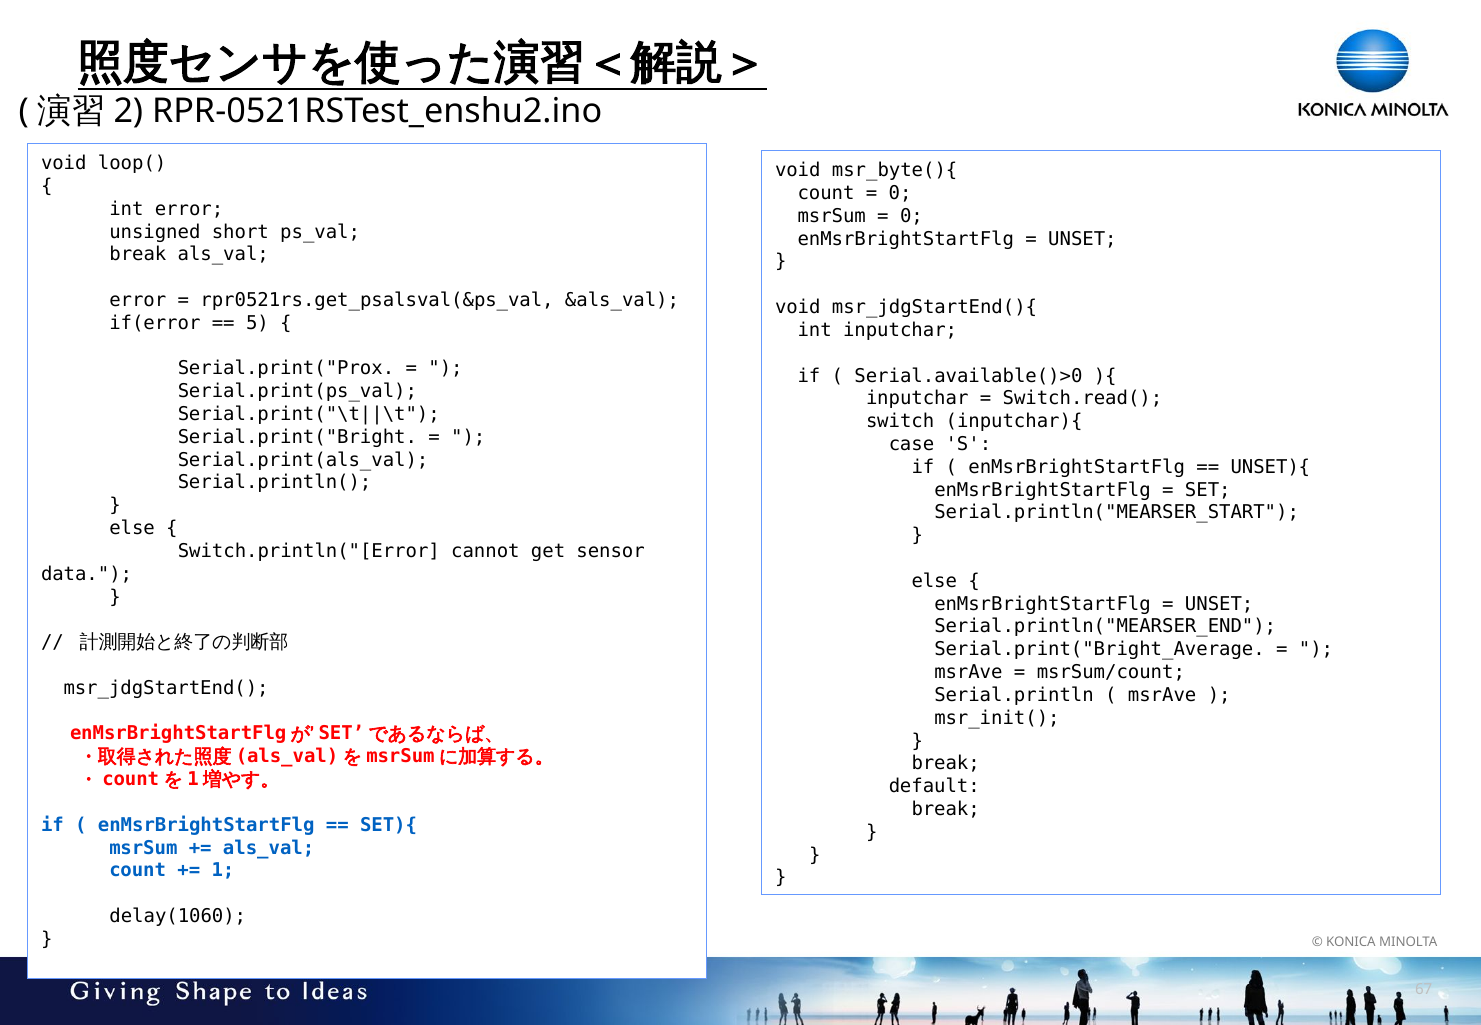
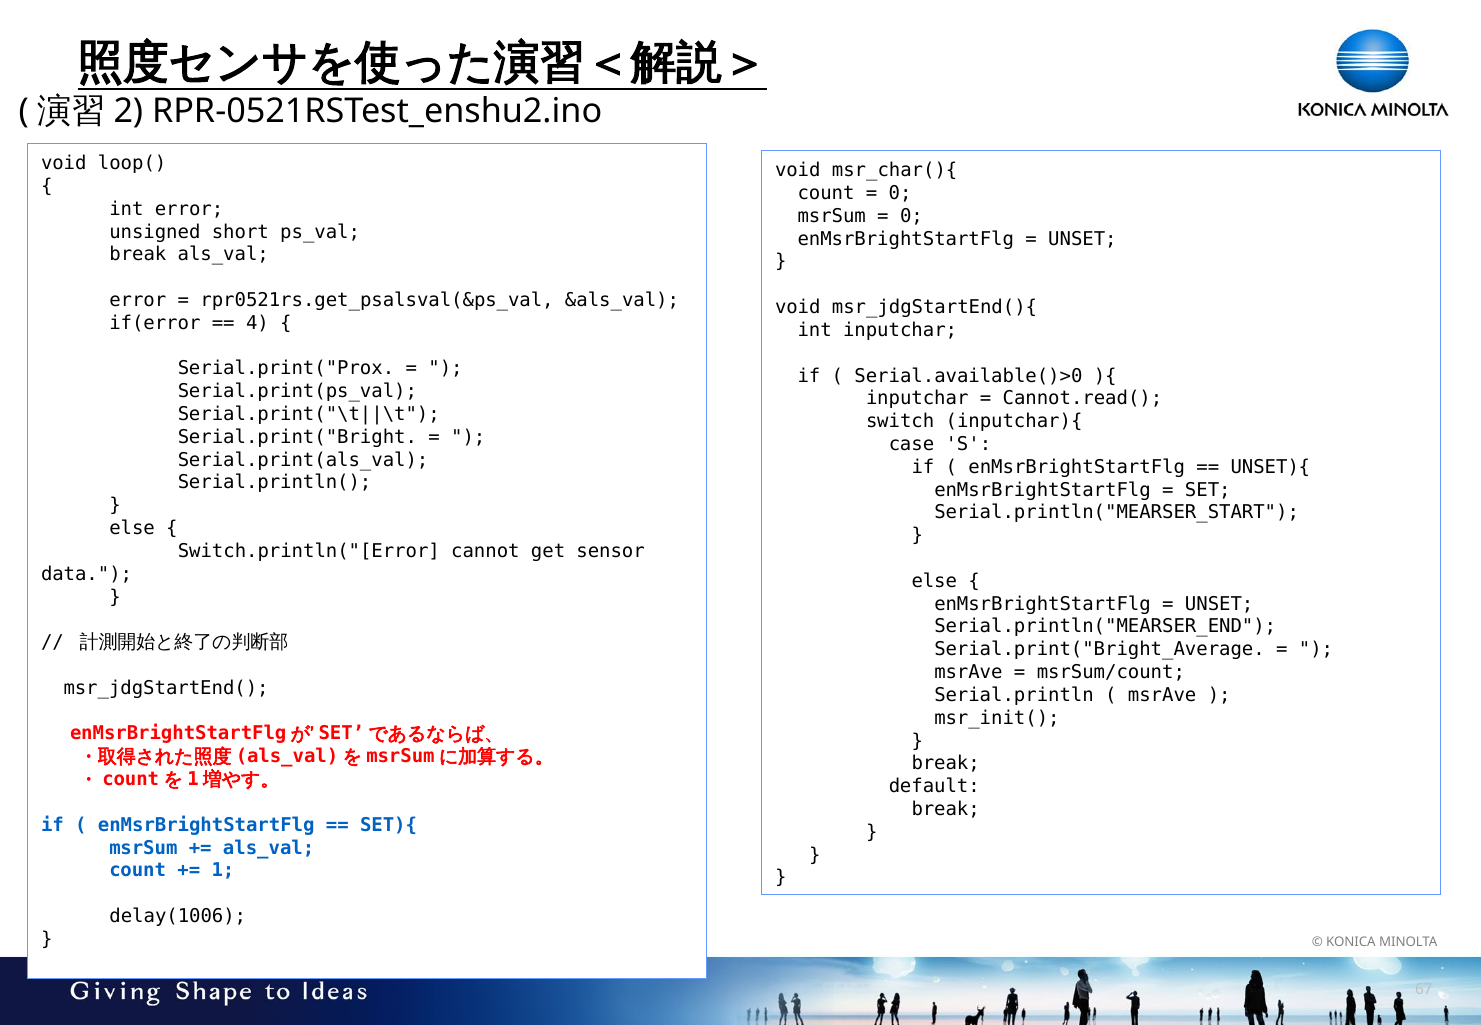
msr_byte(){: msr_byte(){ -> msr_char(){ (895, 170)
5: 5 -> 4 (257, 323)
Switch.read(: Switch.read( -> Cannot.read( (1082, 399)
delay(1060: delay(1060 -> delay(1006 (178, 916)
